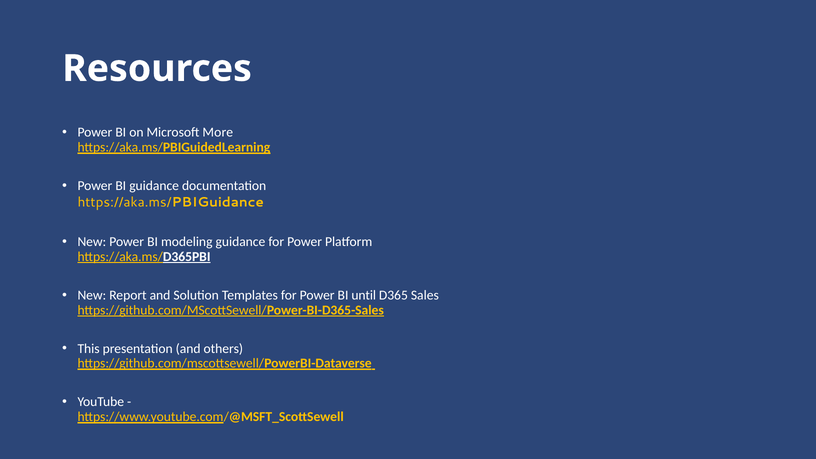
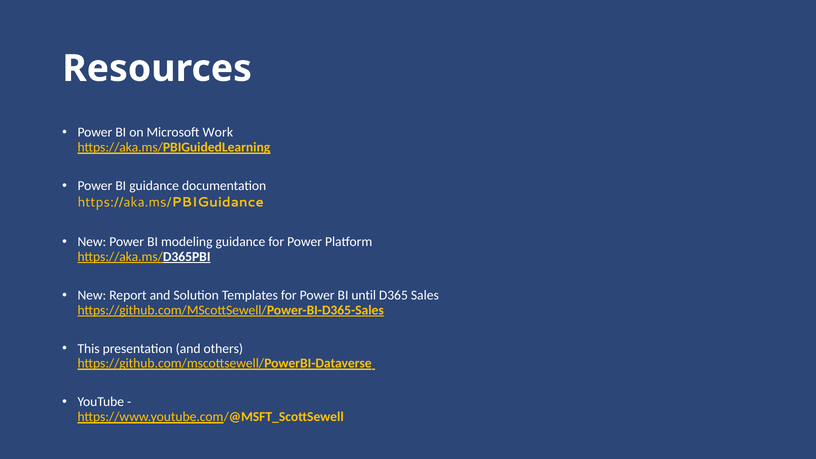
More: More -> Work (218, 132)
